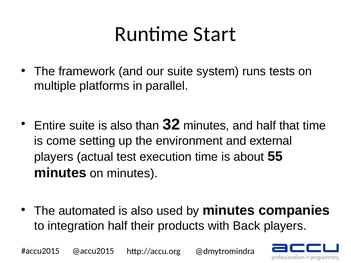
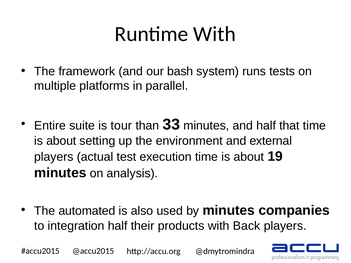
Runtime Start: Start -> With (215, 34)
our suite: suite -> bash (180, 71)
suite is also: also -> tour (121, 126)
32: 32 -> 33 (171, 125)
come: come -> about (61, 141)
55: 55 -> 19 (275, 157)
on minutes: minutes -> analysis (132, 173)
